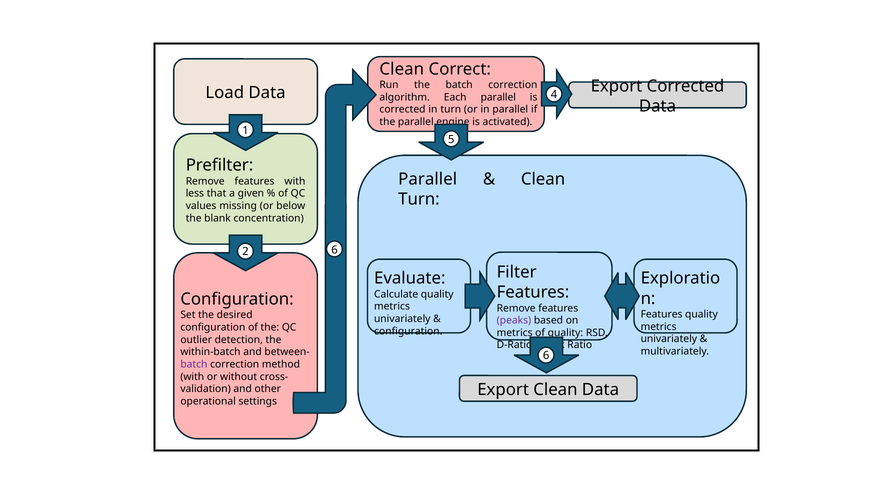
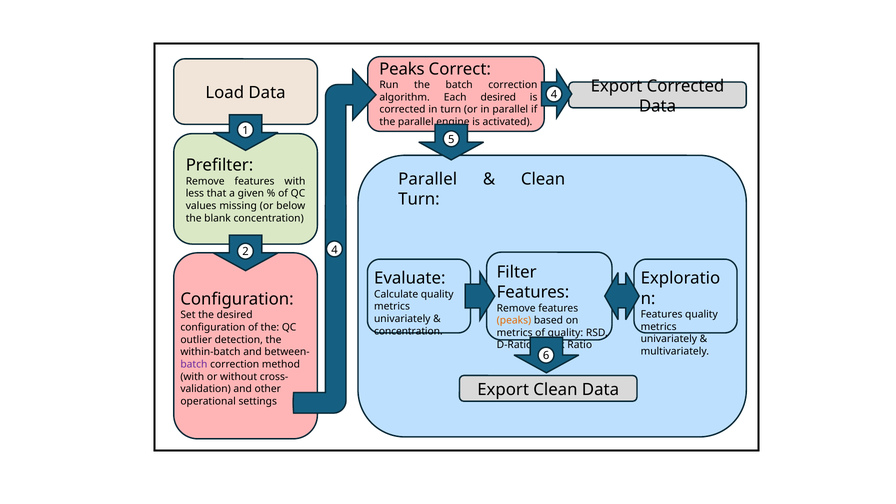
Clean: Clean -> Peaks (402, 69)
Each parallel: parallel -> desired (498, 97)
2 6: 6 -> 4 (334, 250)
peaks colour: purple -> orange (514, 320)
configuration: configuration -> concentration (408, 331)
